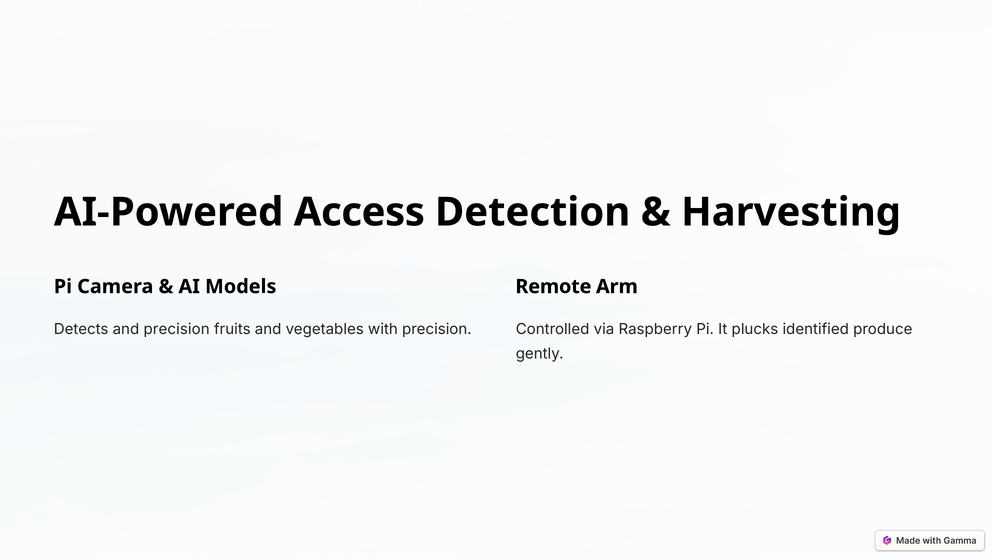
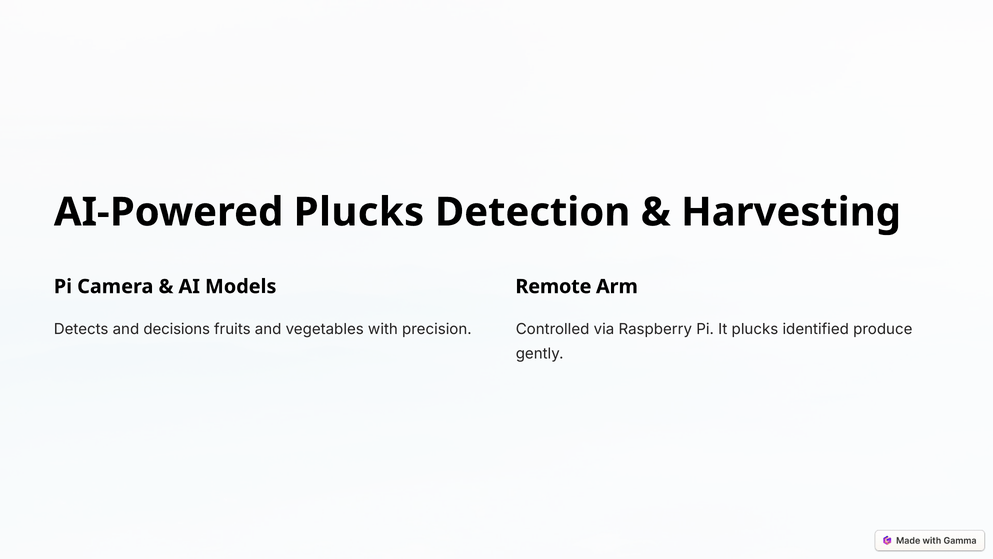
AI-Powered Access: Access -> Plucks (359, 212)
and precision: precision -> decisions (177, 329)
